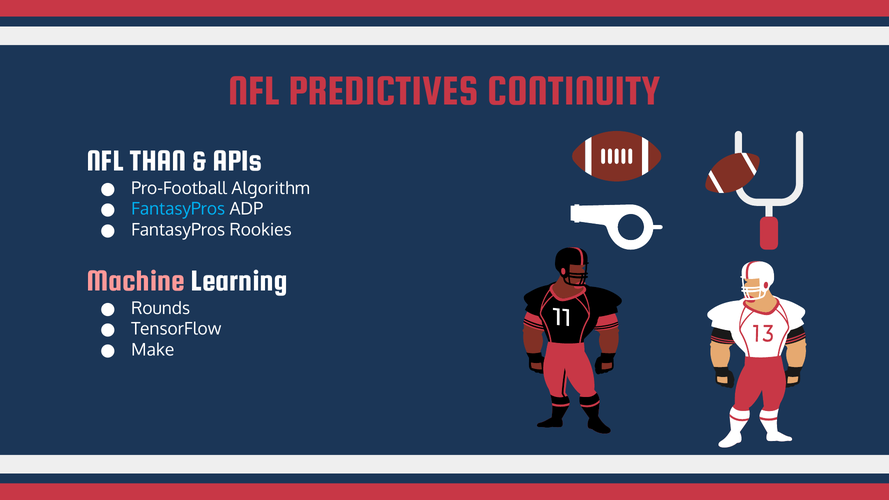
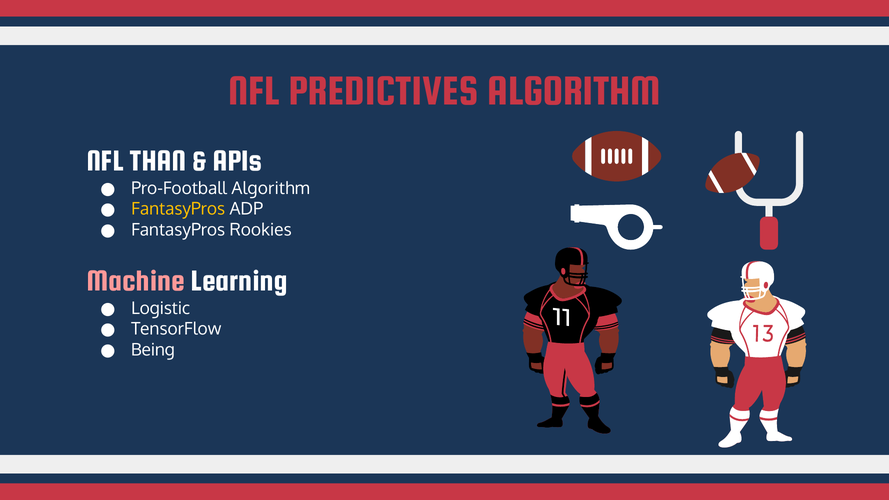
PREDICTIVES CONTINUITY: CONTINUITY -> ALGORITHM (574, 90)
FantasyPros colour: light blue -> yellow (178, 209)
Rounds: Rounds -> Logistic (161, 308)
Make: Make -> Being (153, 350)
